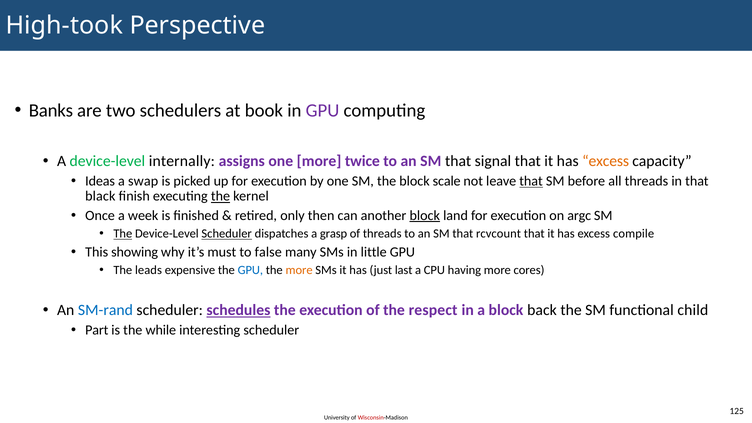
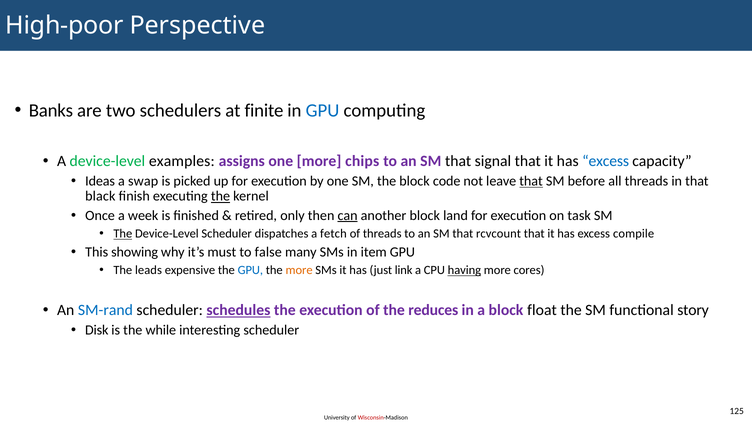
High-took: High-took -> High-poor (65, 25)
book: book -> finite (264, 110)
GPU colour: purple -> blue (323, 110)
internally: internally -> examples (182, 161)
twice: twice -> chips (362, 161)
excess colour: orange -> blue (606, 161)
scale: scale -> code (447, 181)
can underline: none -> present (348, 215)
block underline: present -> none (425, 215)
argc: argc -> task (579, 215)
Scheduler underline: present -> none (227, 234)
grasp: grasp -> fetch (333, 234)
little: little -> item (374, 252)
last: last -> link (404, 270)
having underline: none -> present (464, 270)
respect: respect -> reduces (433, 310)
back: back -> float (542, 310)
child: child -> story (693, 310)
Part: Part -> Disk (97, 330)
